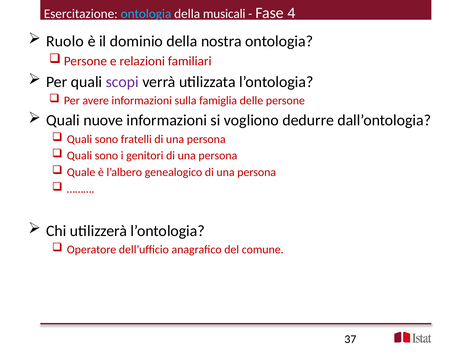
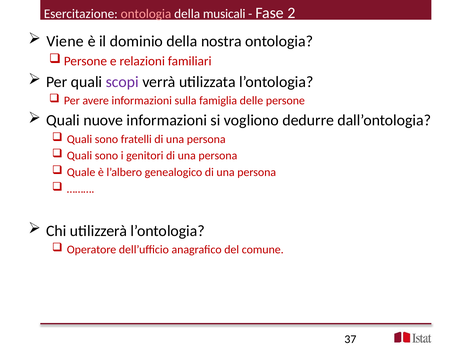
ontologia colour: light blue -> pink (146, 14)
4: 4 -> 2 (291, 13)
Ruolo: Ruolo -> Viene (65, 41)
